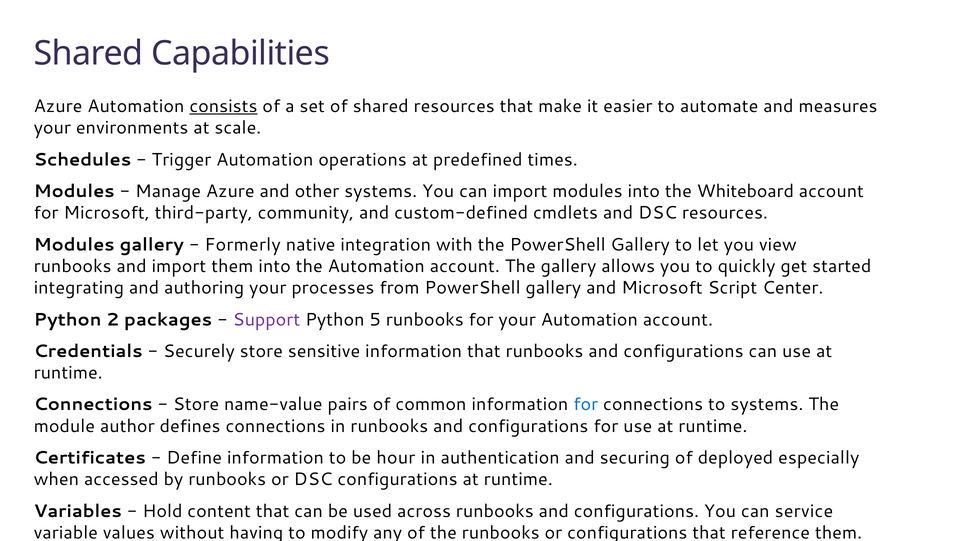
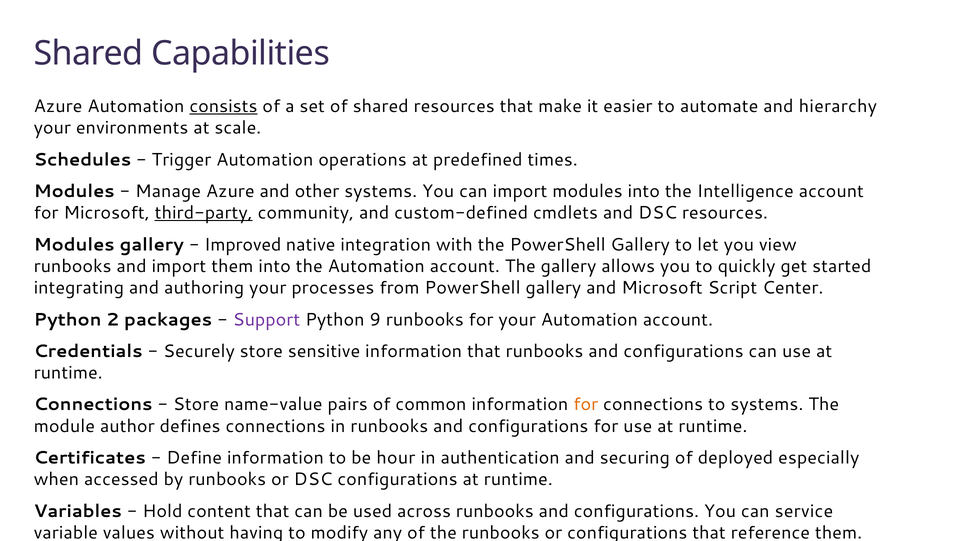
measures: measures -> hierarchy (838, 106)
Whiteboard: Whiteboard -> Intelligence (745, 191)
third-party underline: none -> present (204, 213)
Formerly: Formerly -> Improved (243, 245)
5: 5 -> 9 (375, 320)
for colour: blue -> orange (586, 405)
